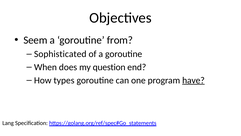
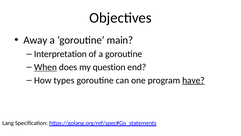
Seem: Seem -> Away (35, 40)
from: from -> main (120, 40)
Sophisticated: Sophisticated -> Interpretation (60, 54)
When underline: none -> present (45, 67)
